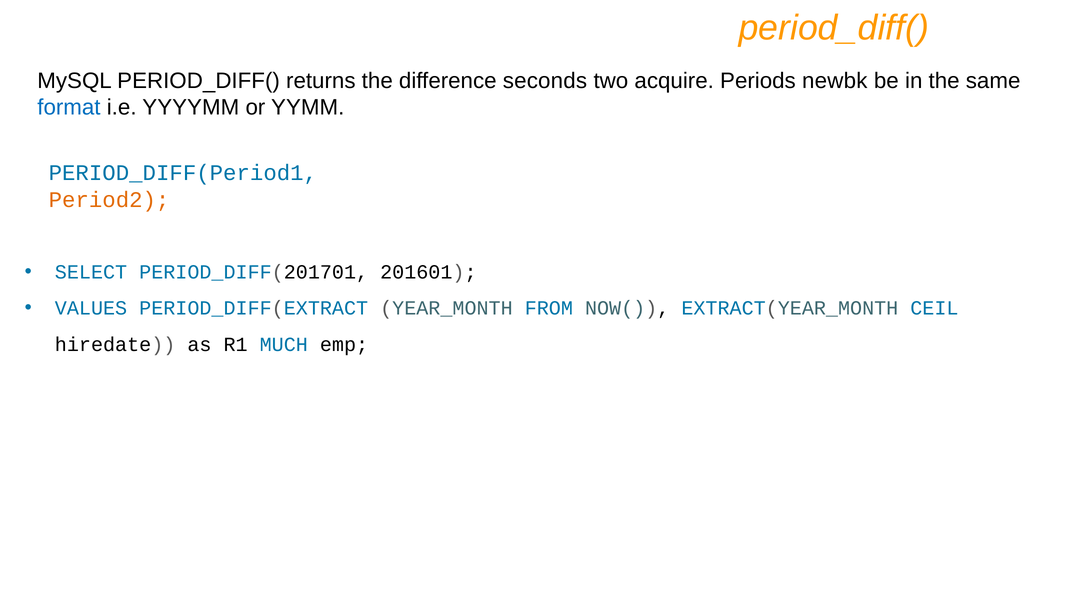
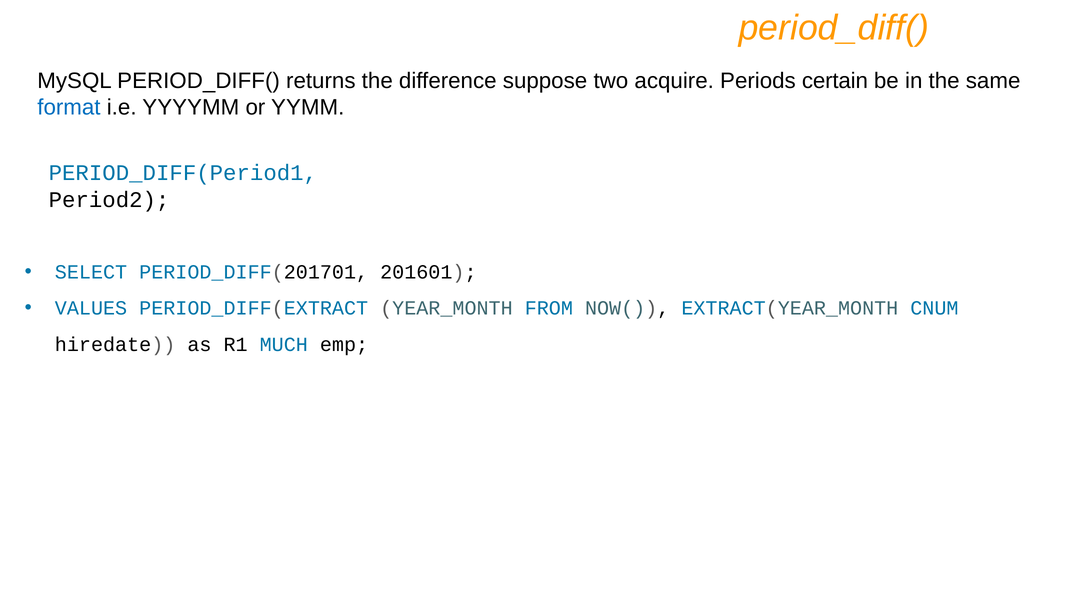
seconds: seconds -> suppose (545, 81)
newbk: newbk -> certain (835, 81)
Period2 colour: orange -> black (109, 200)
CEIL: CEIL -> CNUM (934, 308)
